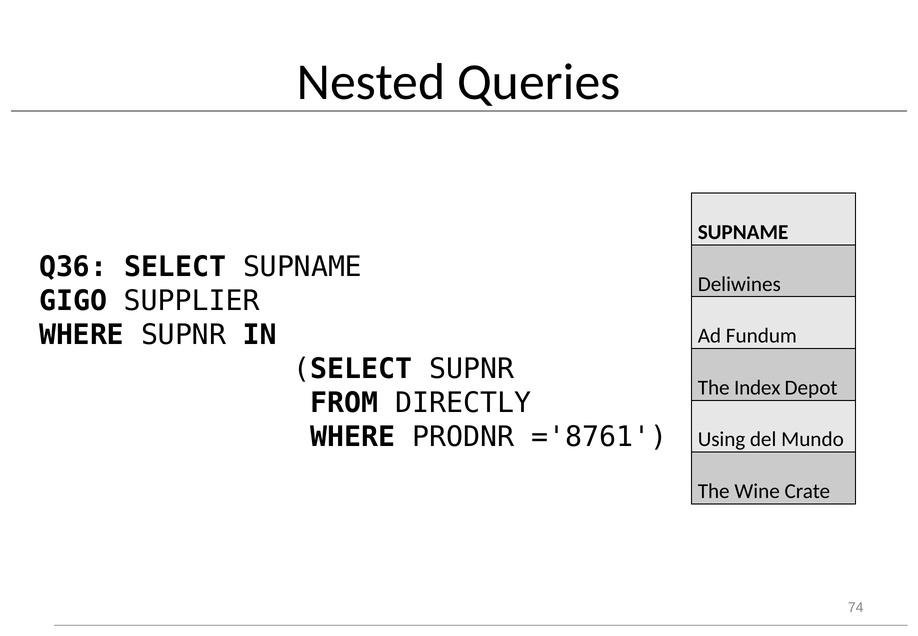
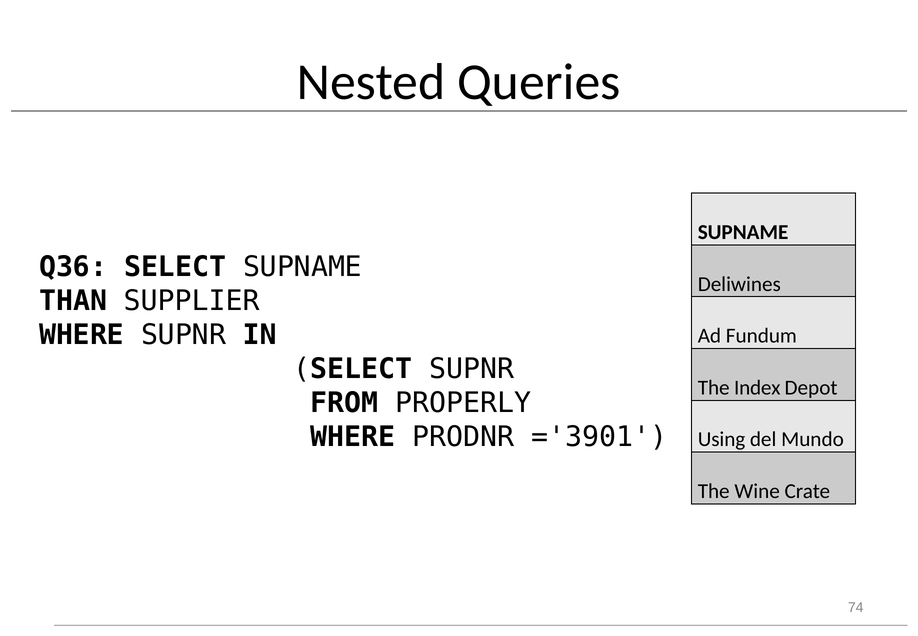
GIGO: GIGO -> THAN (73, 301)
DIRECTLY: DIRECTLY -> PROPERLY (463, 403)
='8761: ='8761 -> ='3901 (599, 436)
